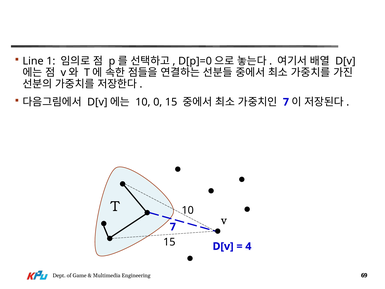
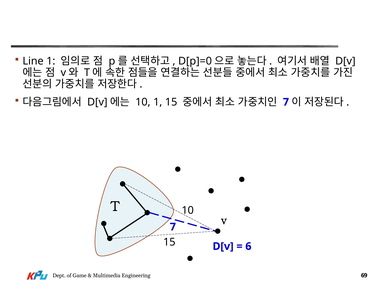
10 0: 0 -> 1 (158, 102)
4: 4 -> 6 (248, 246)
